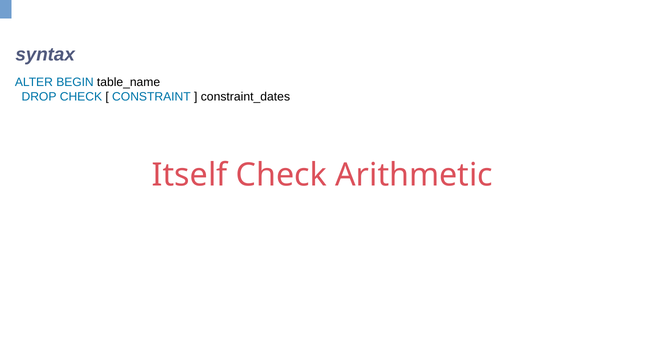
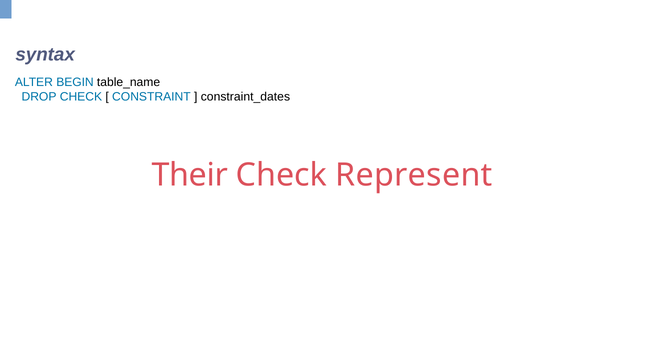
Itself: Itself -> Their (190, 175)
Arithmetic: Arithmetic -> Represent (414, 175)
